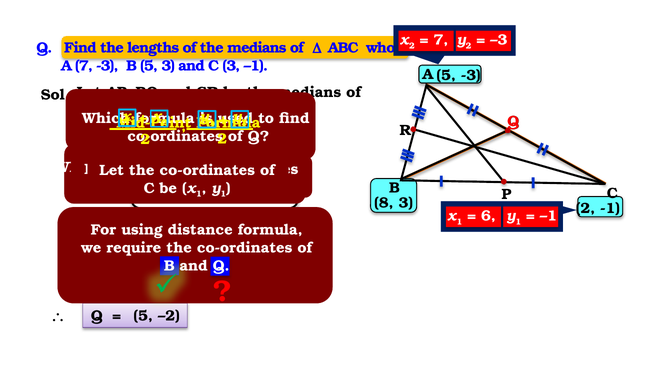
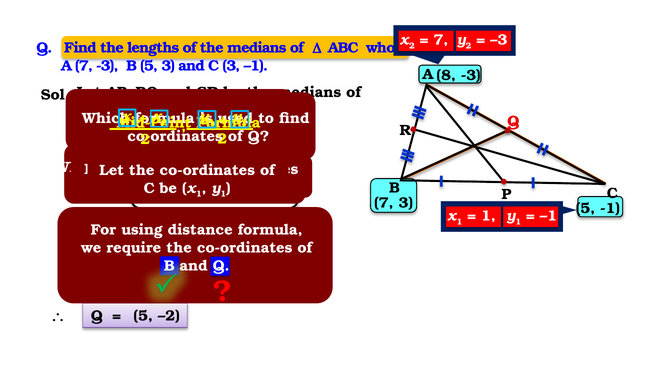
5: 5 -> 8 (446, 75)
8: 8 -> 7 (384, 203)
2: 2 -> 5 (586, 208)
6: 6 -> 1 (488, 216)
